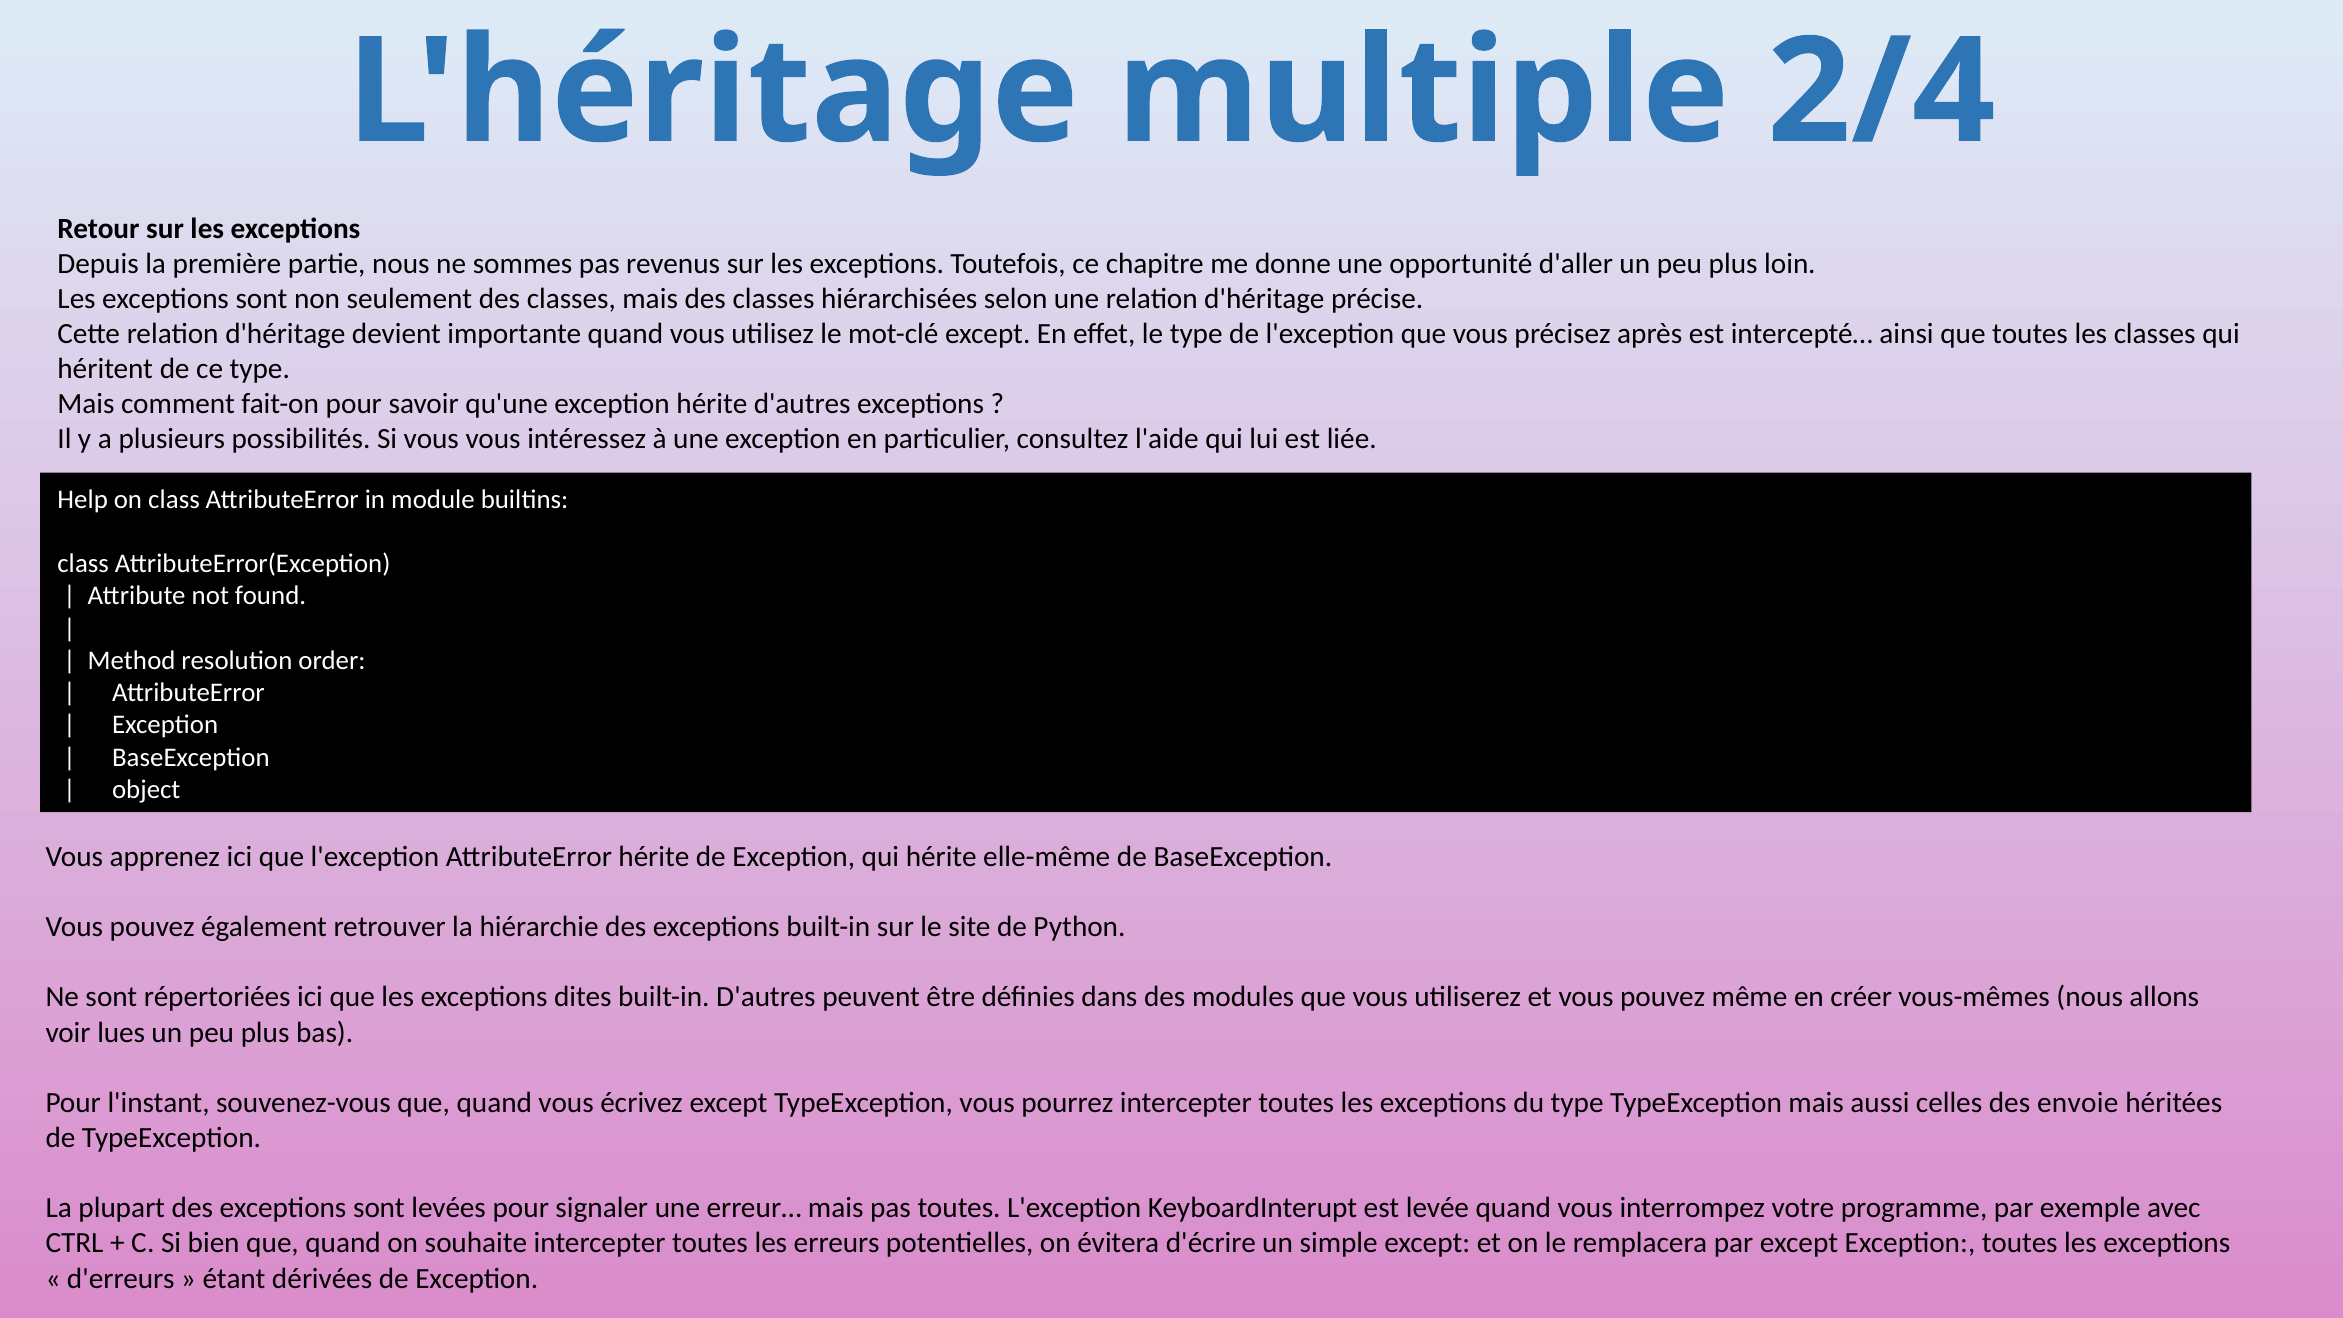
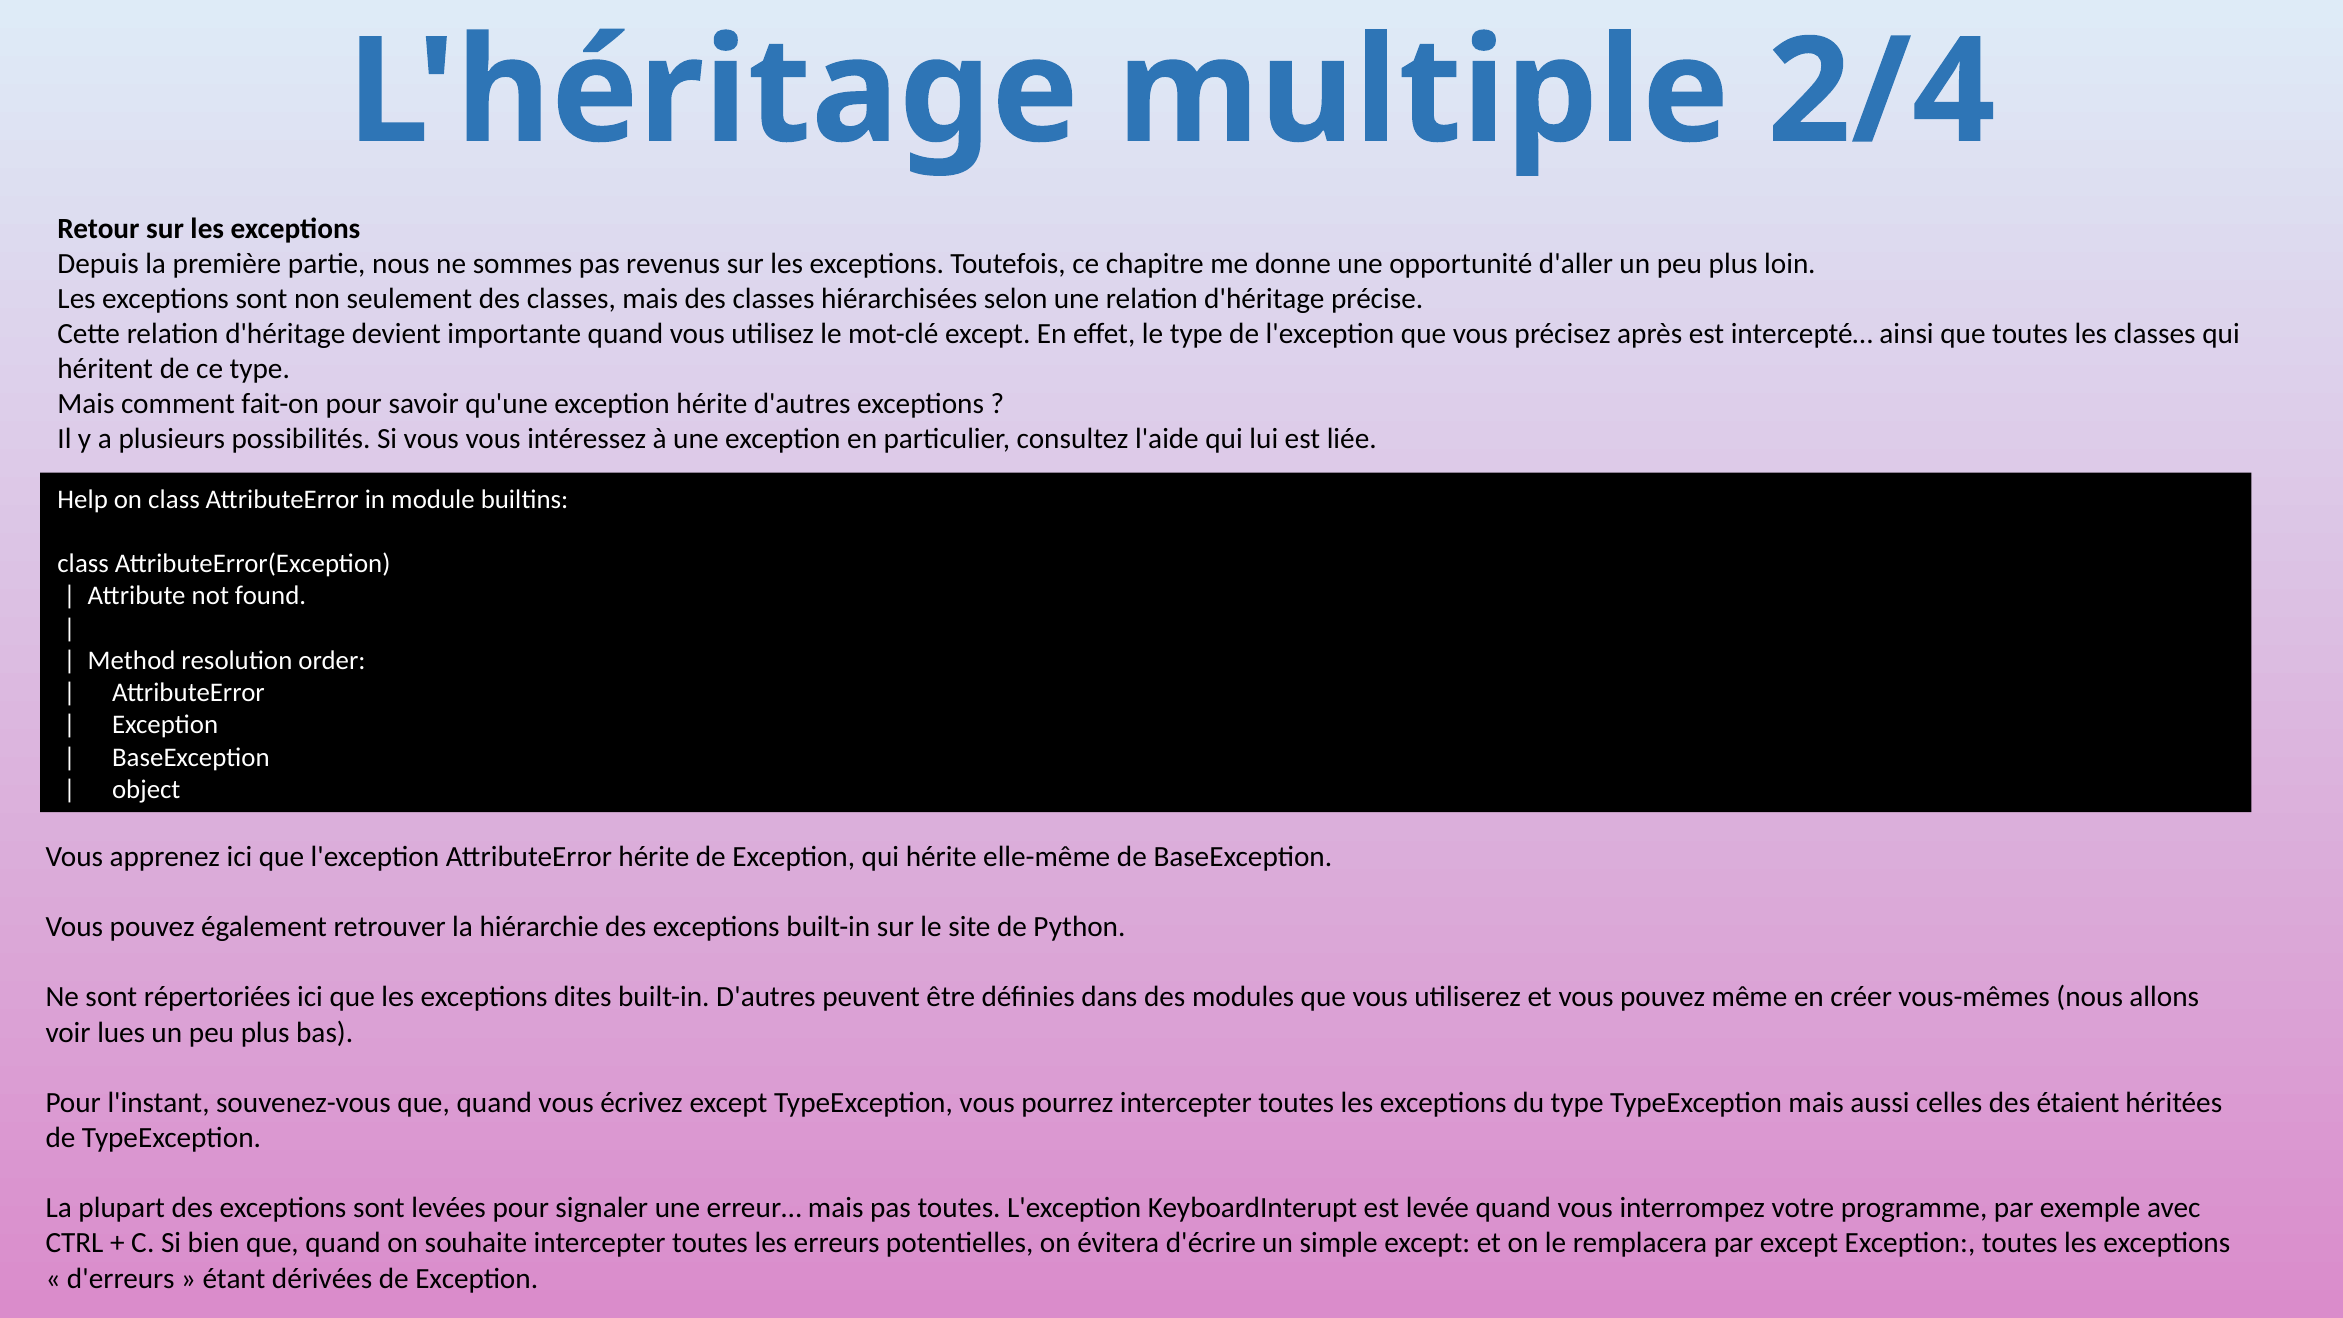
envoie: envoie -> étaient (2078, 1103)
